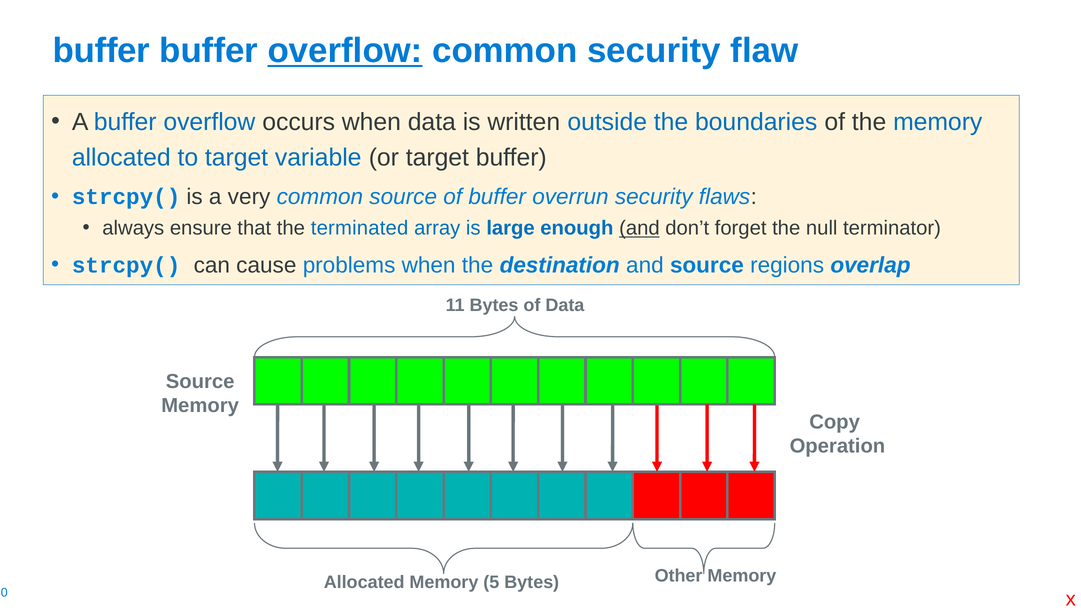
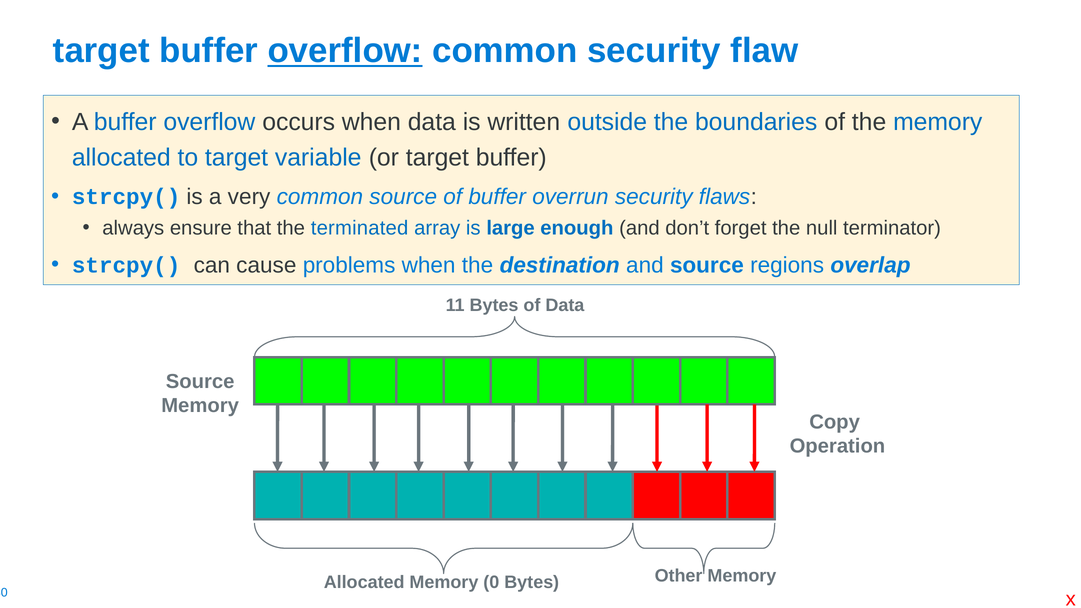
buffer: buffer -> target (101, 51)
and underline: present -> none (639, 228)
5: 5 -> 0 (491, 583)
